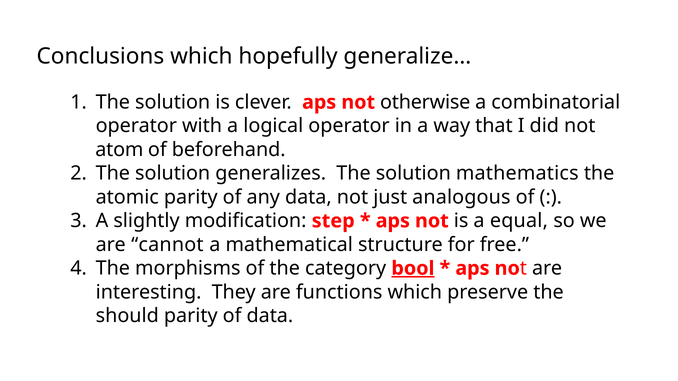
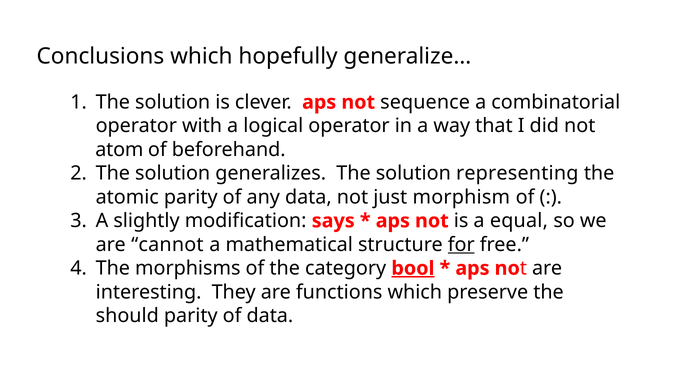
otherwise: otherwise -> sequence (425, 102)
mathematics: mathematics -> representing (517, 174)
analogous: analogous -> morphism (461, 197)
step: step -> says (333, 221)
for underline: none -> present (461, 245)
